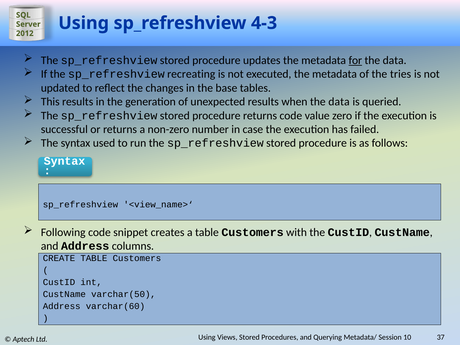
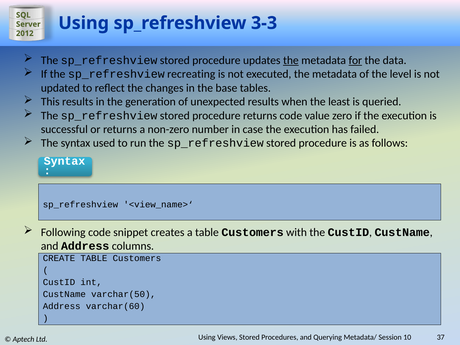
4-3: 4-3 -> 3-3 (264, 23)
the underline: none -> present (291, 60)
tries: tries -> level (401, 74)
when the data: data -> least (339, 102)
